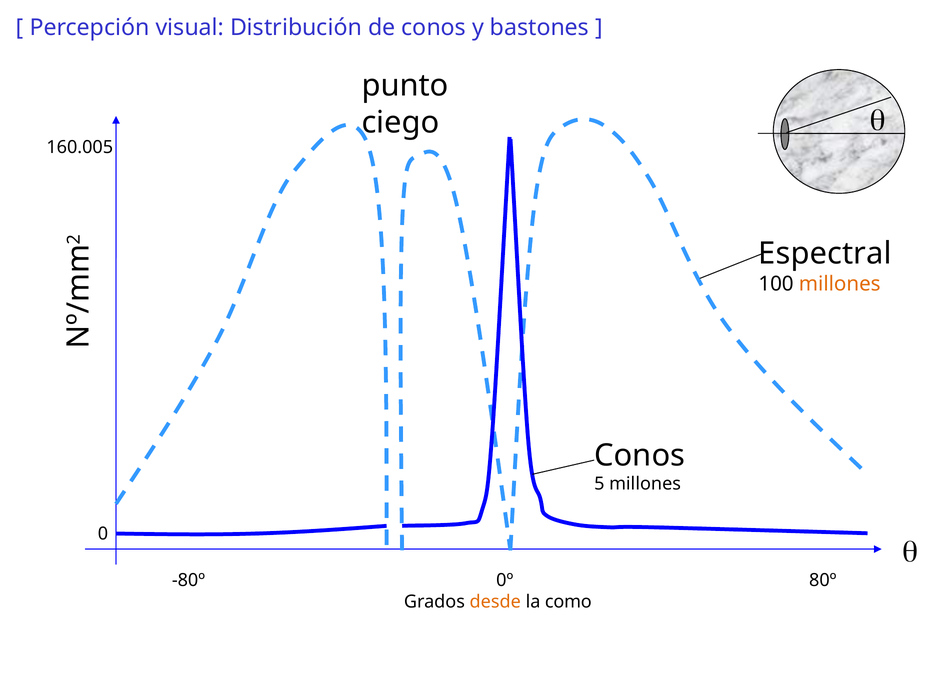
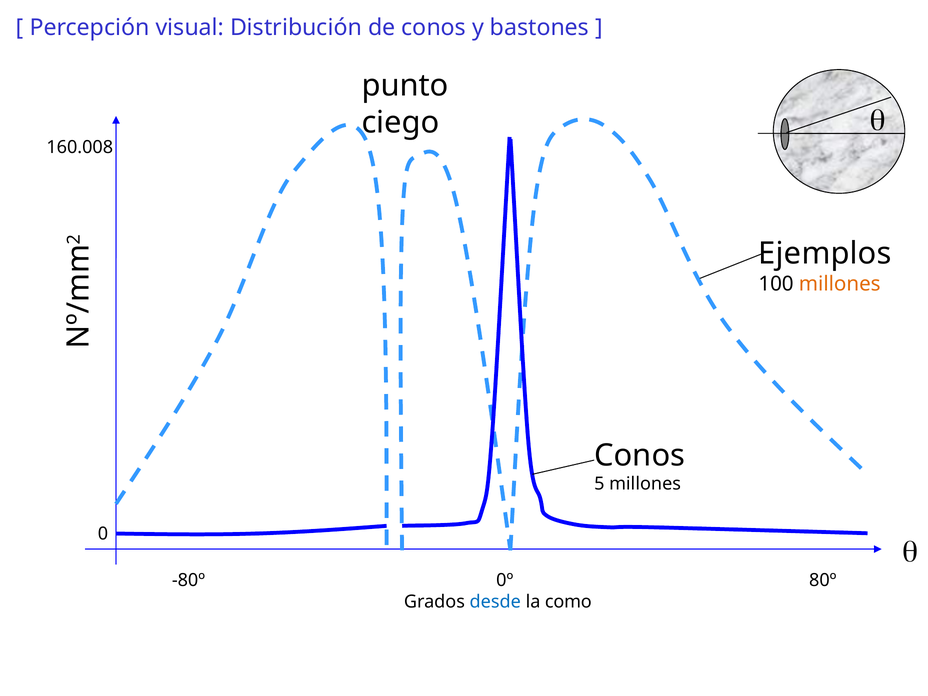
160.005: 160.005 -> 160.008 (80, 147)
Espectral: Espectral -> Ejemplos (825, 254)
desde colour: orange -> blue (495, 602)
